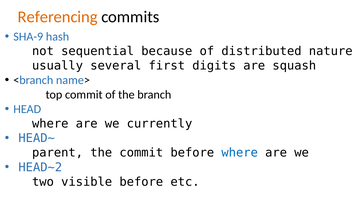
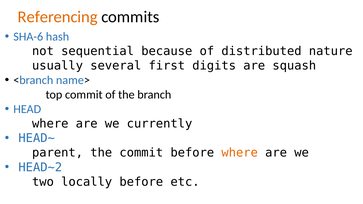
SHA-9: SHA-9 -> SHA-6 (28, 37)
where colour: blue -> orange (240, 153)
visible: visible -> locally (87, 182)
